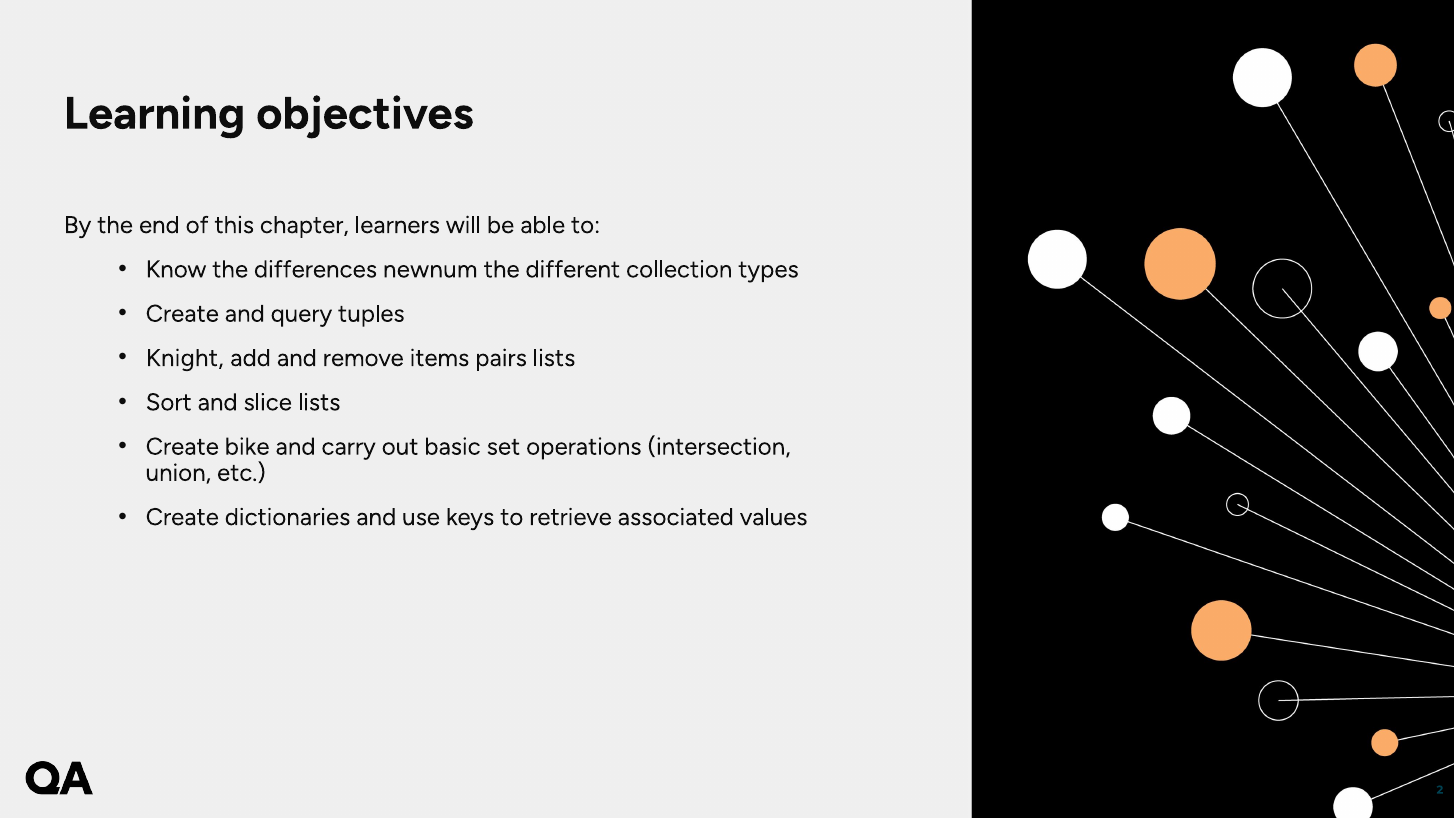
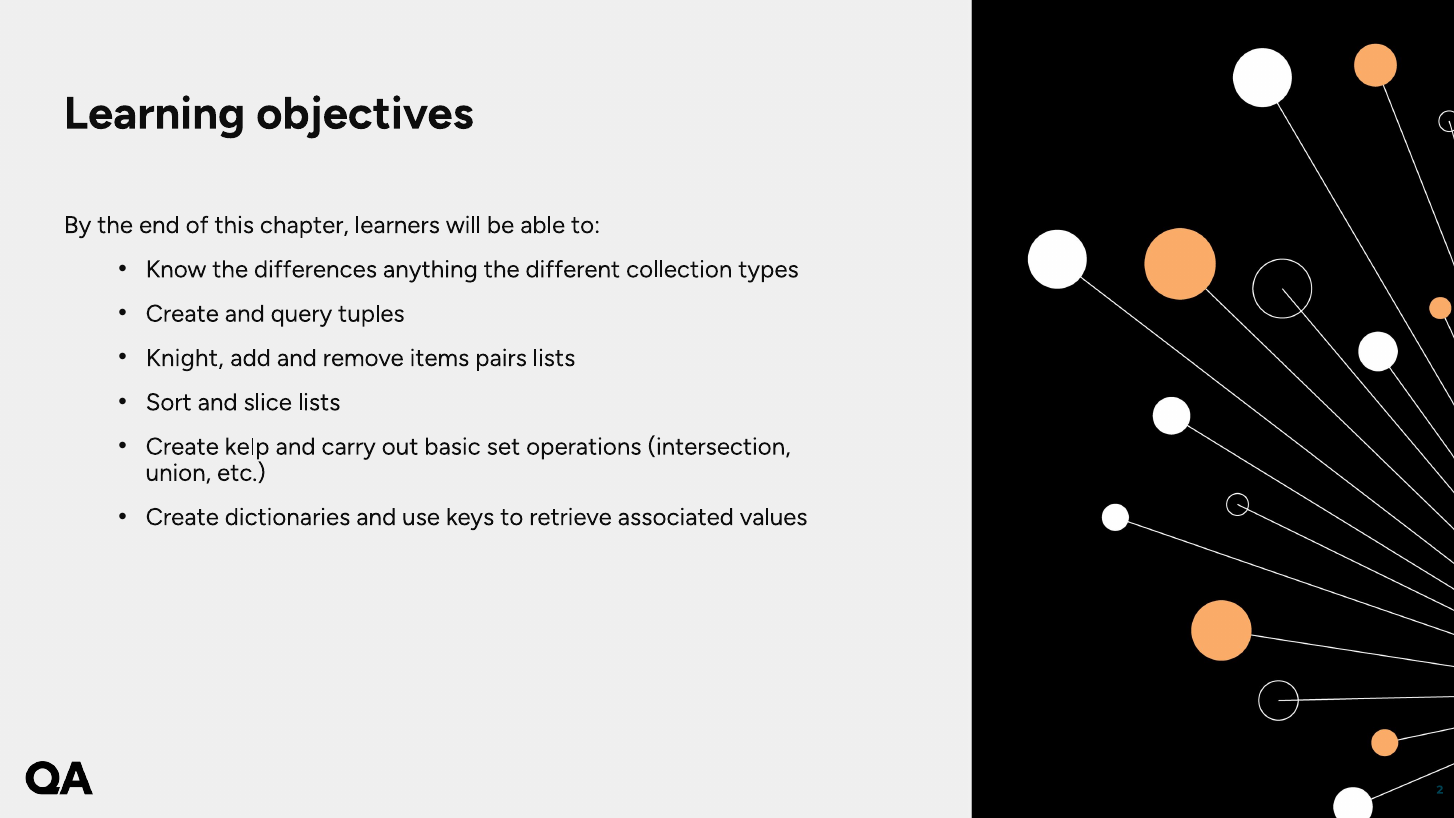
newnum: newnum -> anything (430, 269)
bike: bike -> kelp (247, 447)
